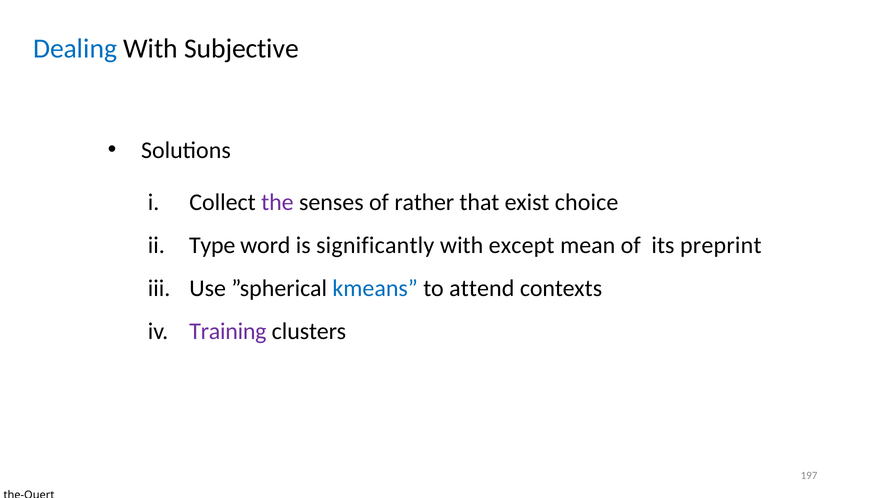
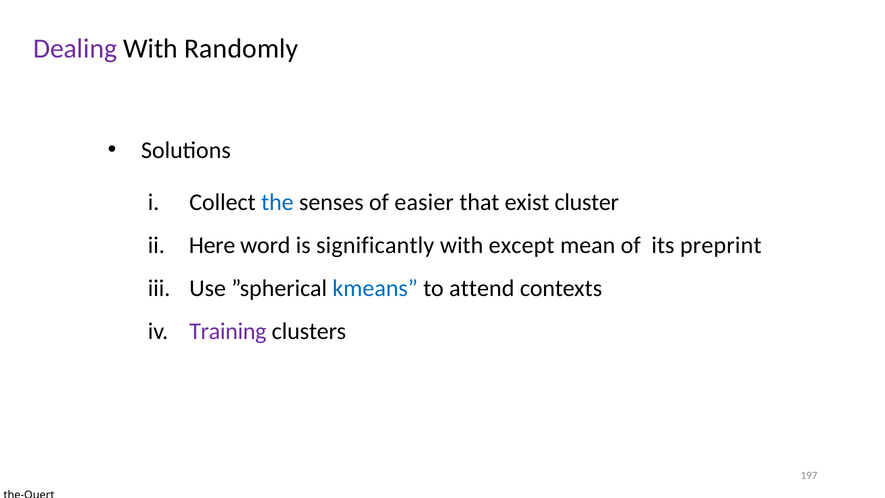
Dealing colour: blue -> purple (75, 49)
Subjective: Subjective -> Randomly (241, 49)
the colour: purple -> blue (277, 202)
rather: rather -> easier (424, 202)
choice: choice -> cluster (587, 202)
Type: Type -> Here (212, 245)
